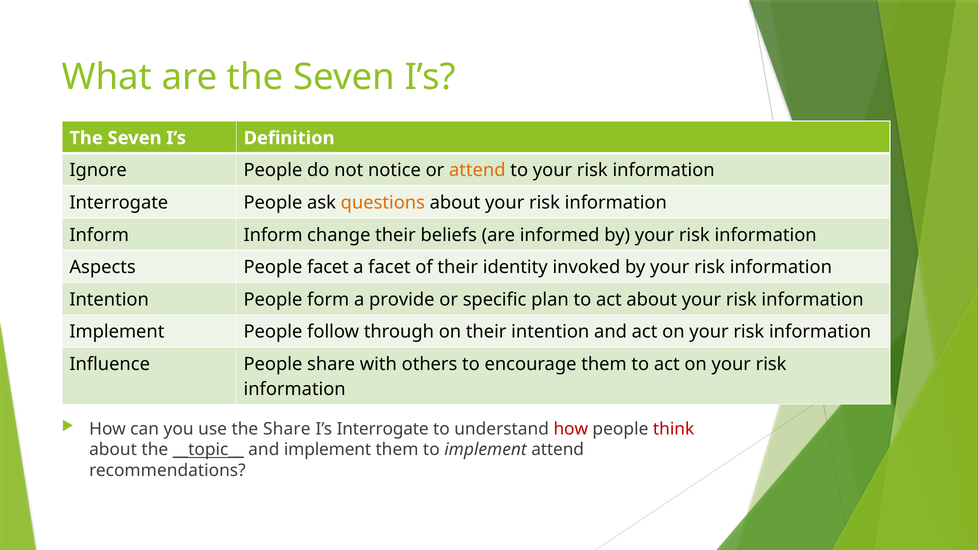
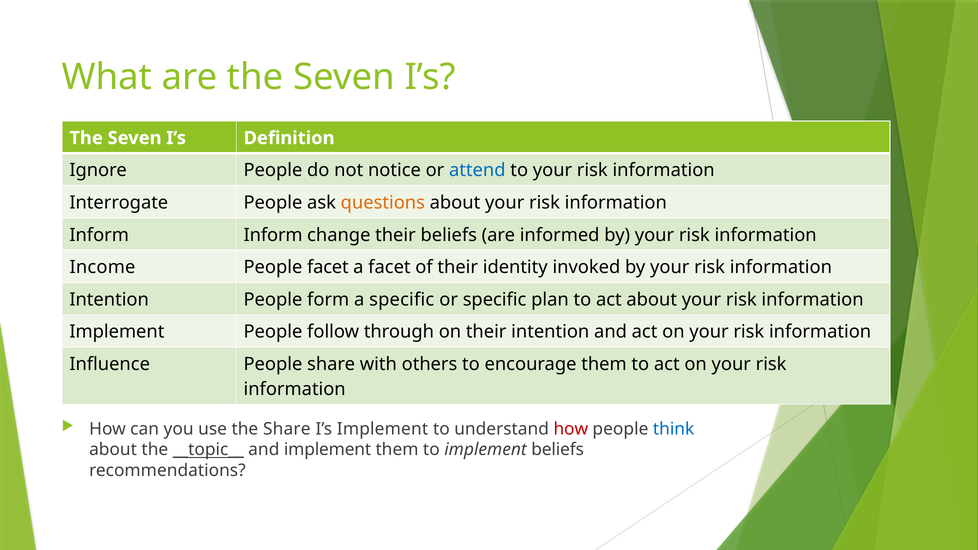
attend colour: orange -> blue (477, 170)
Aspects: Aspects -> Income (103, 267)
a provide: provide -> specific (402, 300)
I’s Interrogate: Interrogate -> Implement (382, 429)
think colour: red -> blue (674, 429)
implement attend: attend -> beliefs (558, 450)
